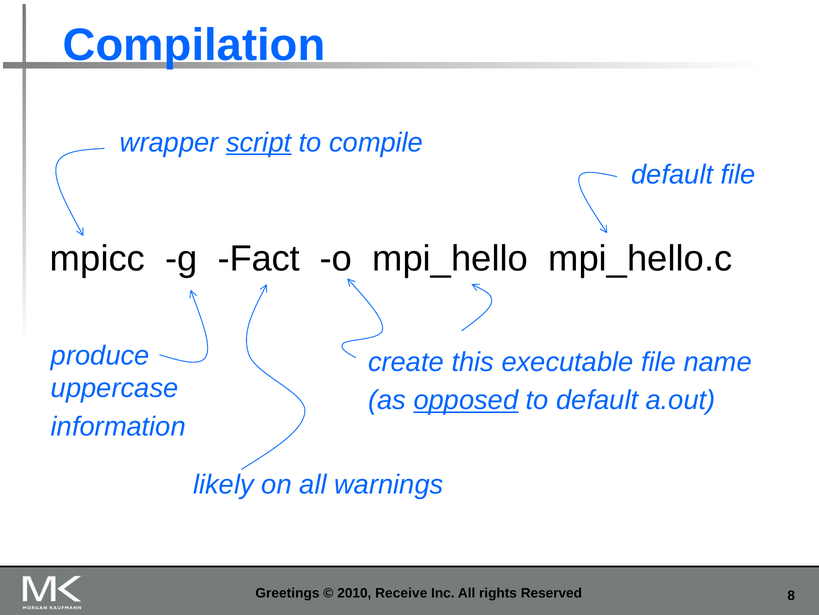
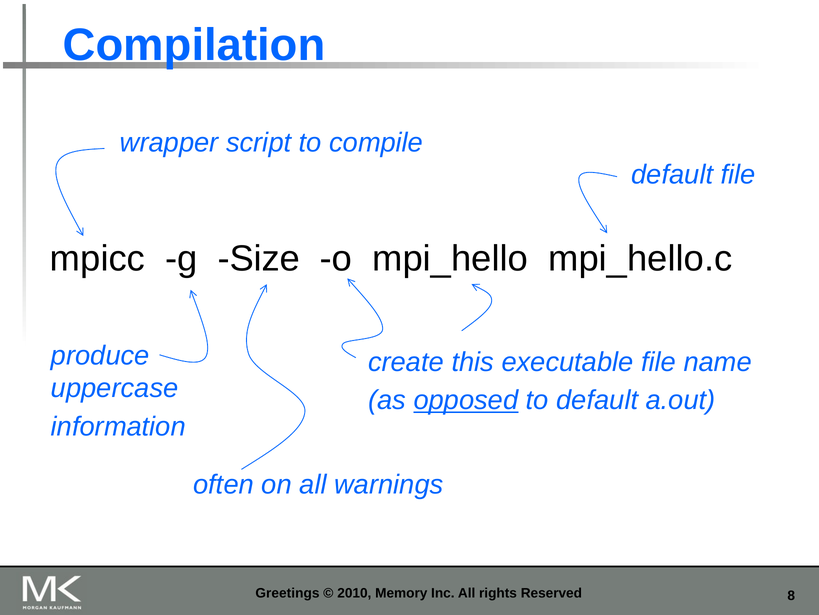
script underline: present -> none (259, 142)
Fact: Fact -> Size (259, 258)
likely: likely -> often (224, 484)
Receive: Receive -> Memory (401, 592)
